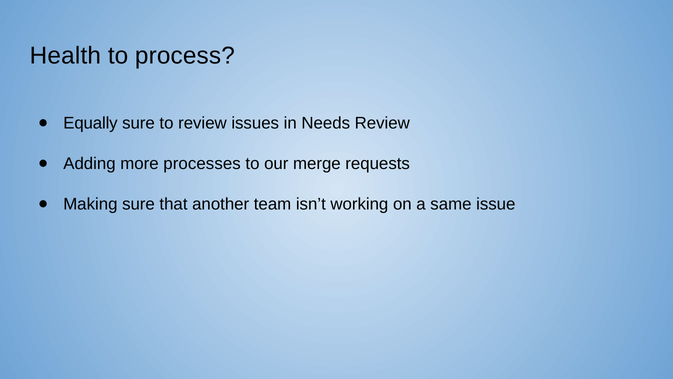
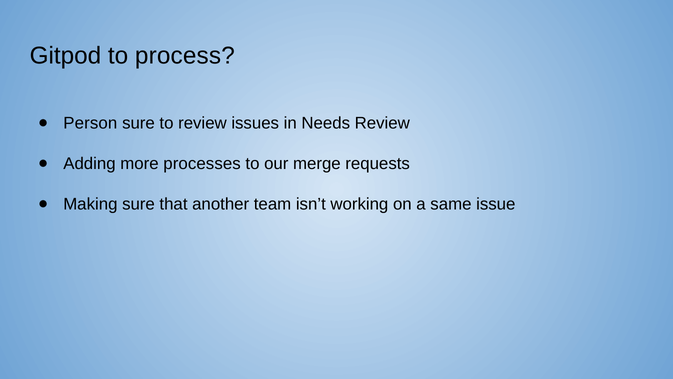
Health: Health -> Gitpod (65, 56)
Equally: Equally -> Person (90, 123)
